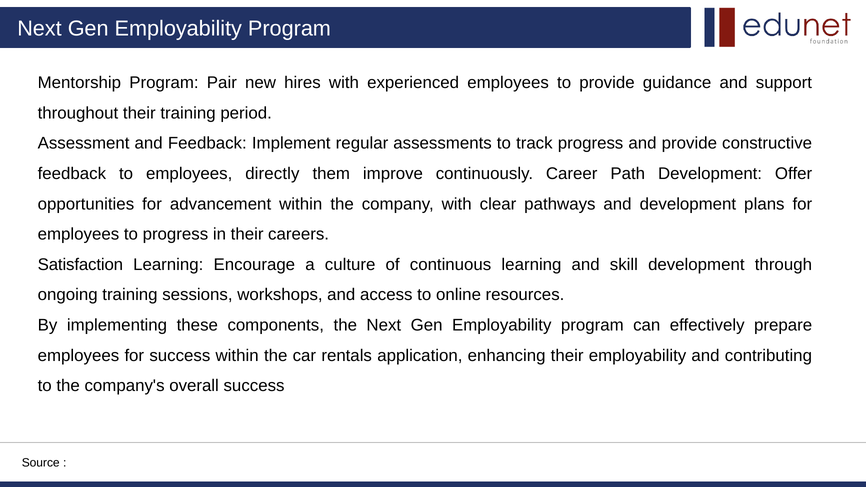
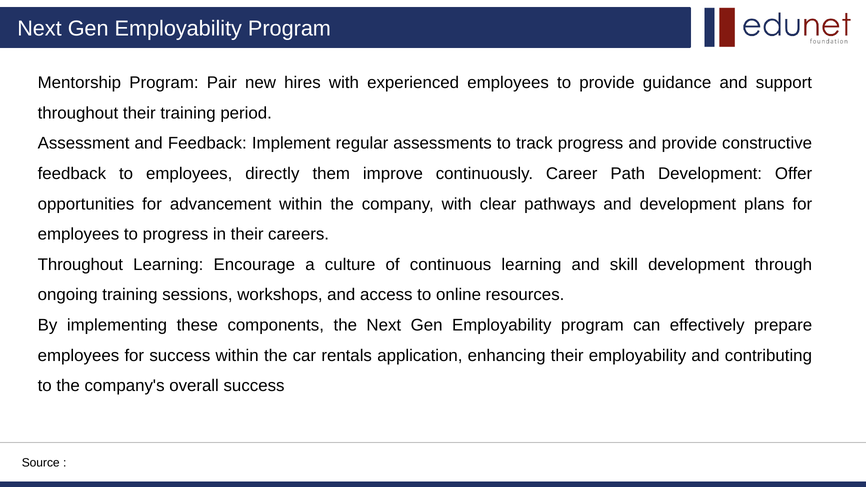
Satisfaction: Satisfaction -> Throughout (80, 265)
